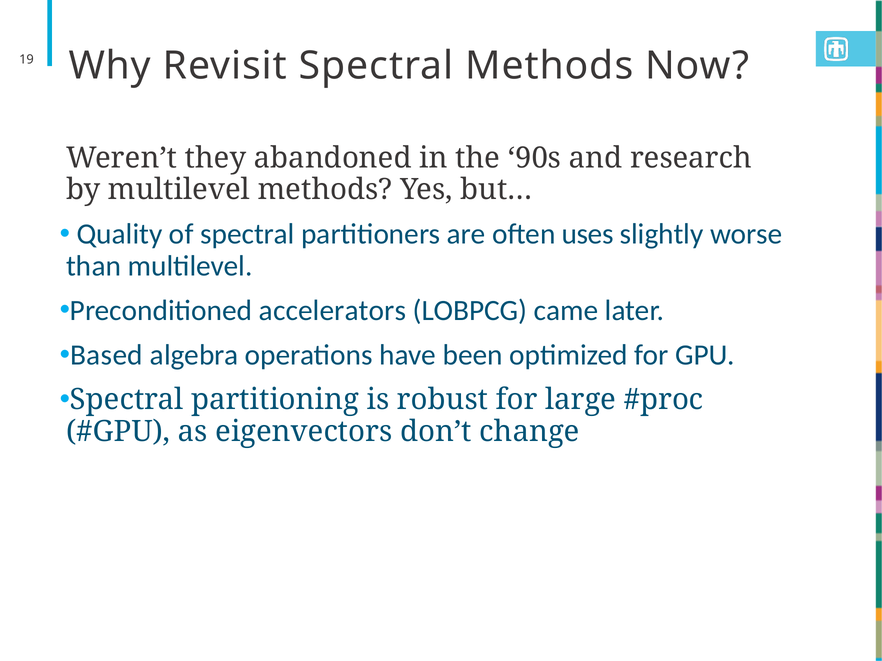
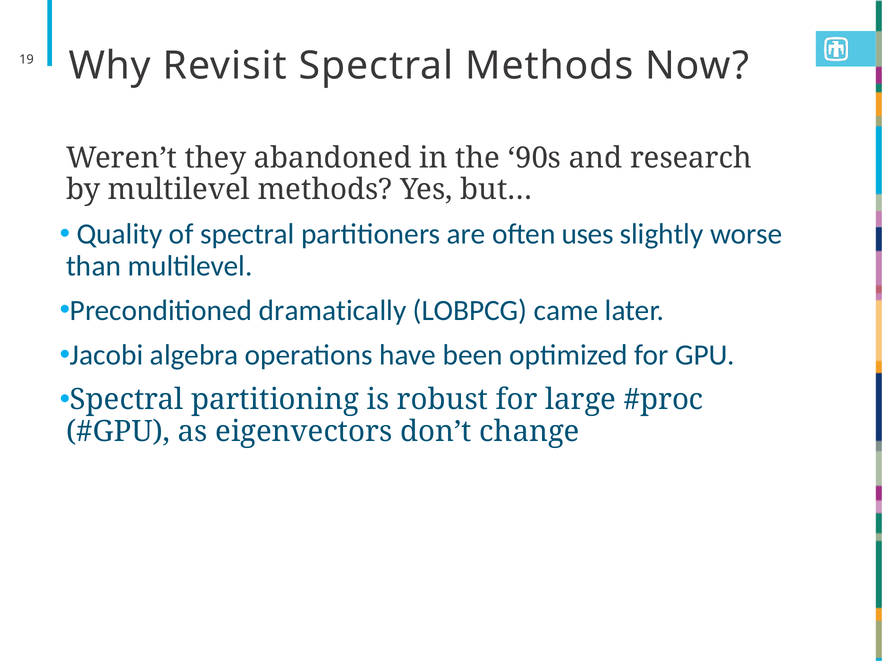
accelerators: accelerators -> dramatically (333, 311)
Based: Based -> Jacobi (107, 355)
